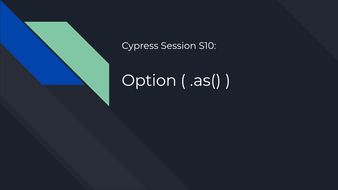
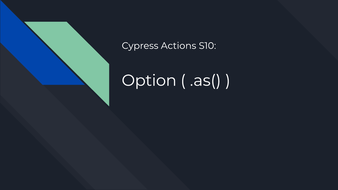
Session: Session -> Actions (179, 46)
